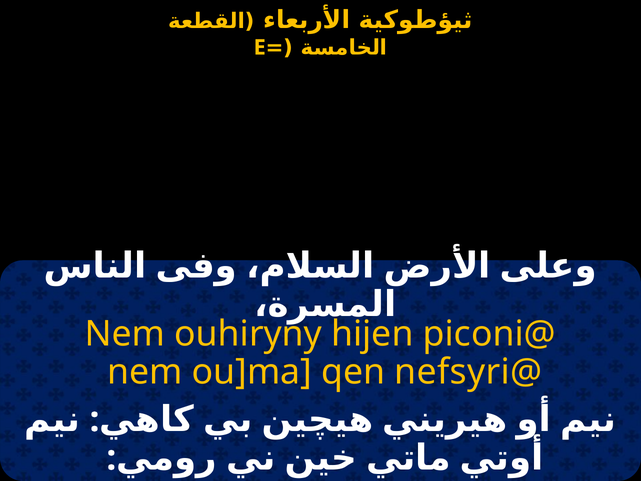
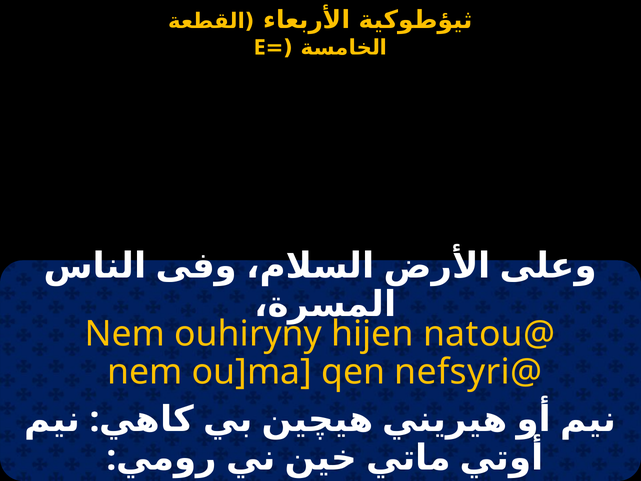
piconi@: piconi@ -> natou@ (489, 334)
